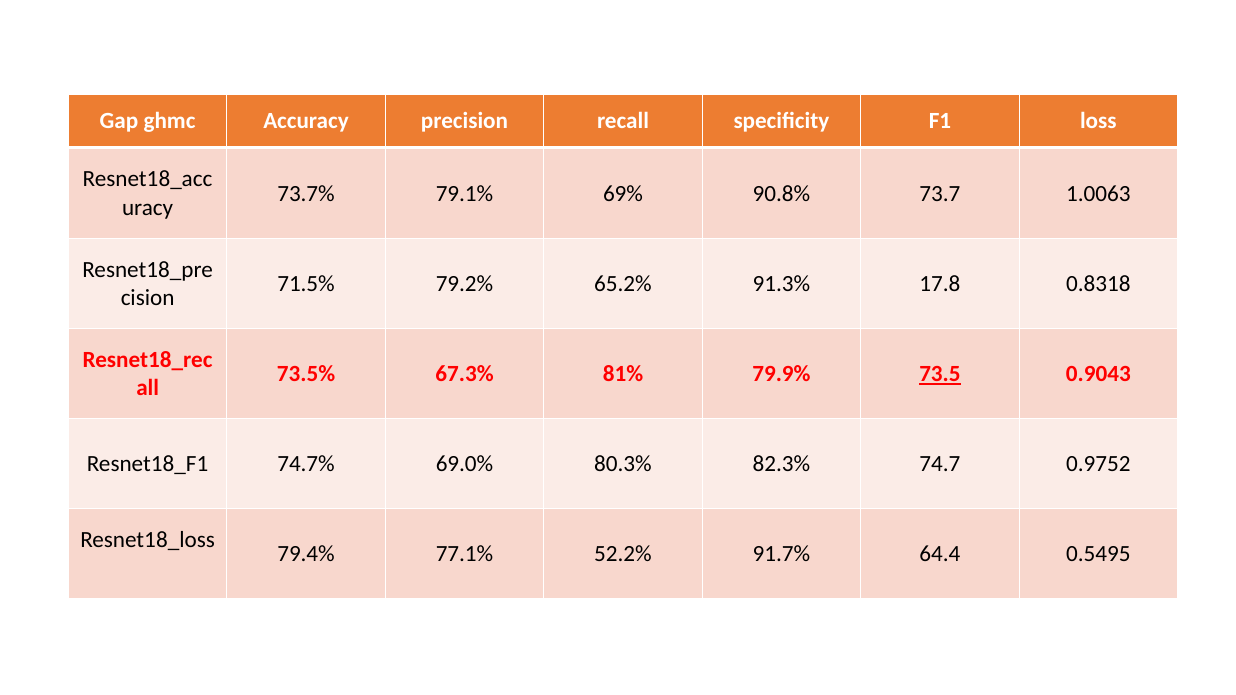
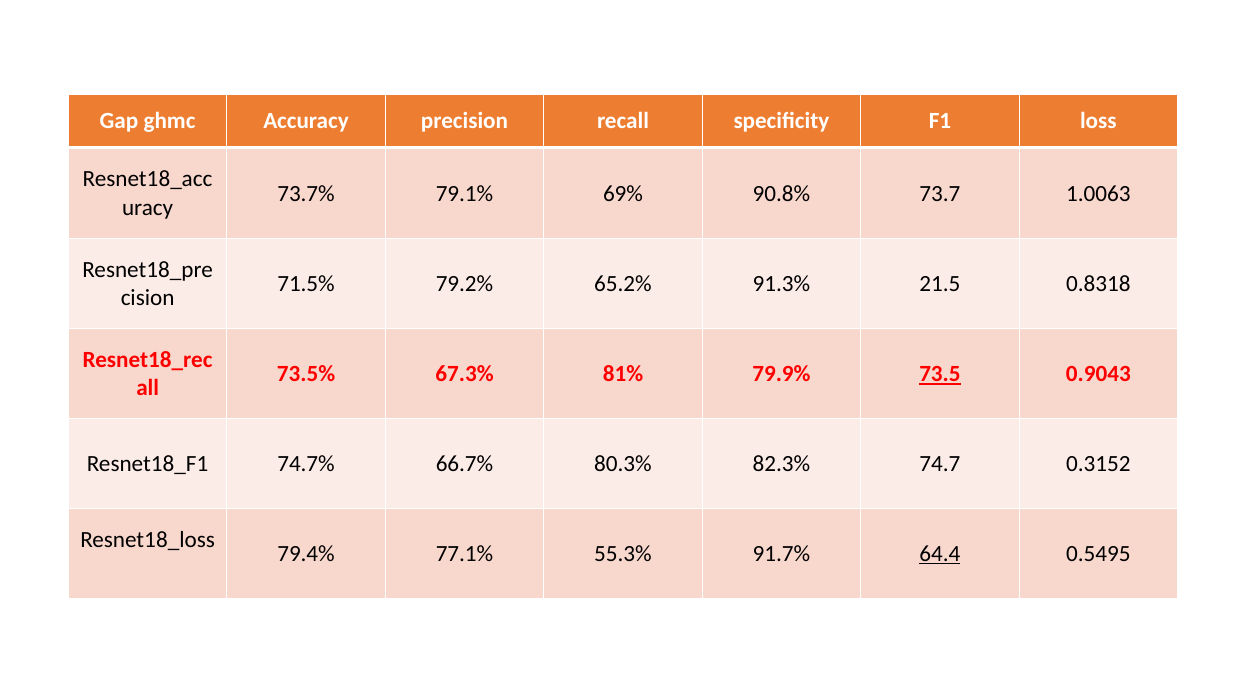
17.8: 17.8 -> 21.5 (940, 284)
69.0%: 69.0% -> 66.7% (464, 464)
0.9752: 0.9752 -> 0.3152 (1098, 464)
52.2%: 52.2% -> 55.3% (623, 554)
64.4 underline: none -> present (940, 554)
